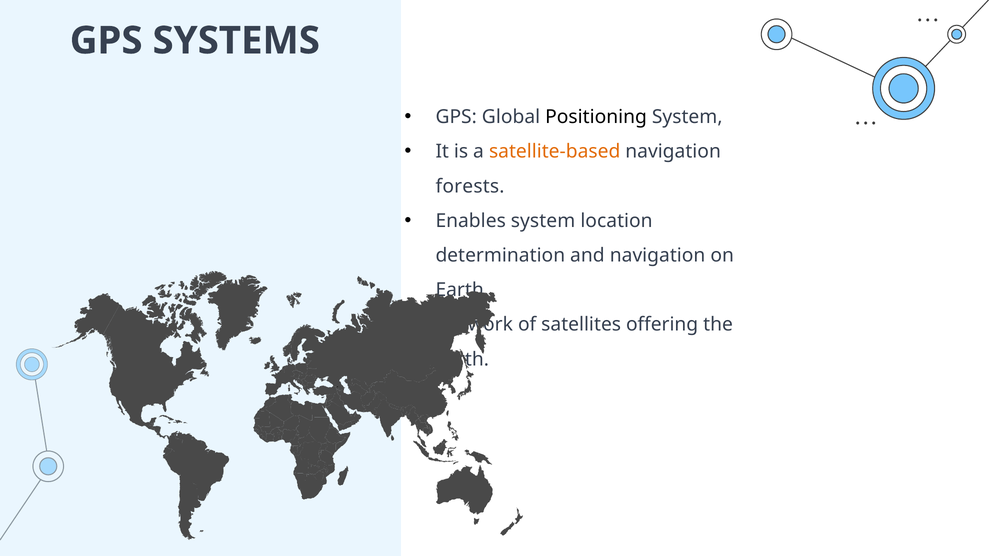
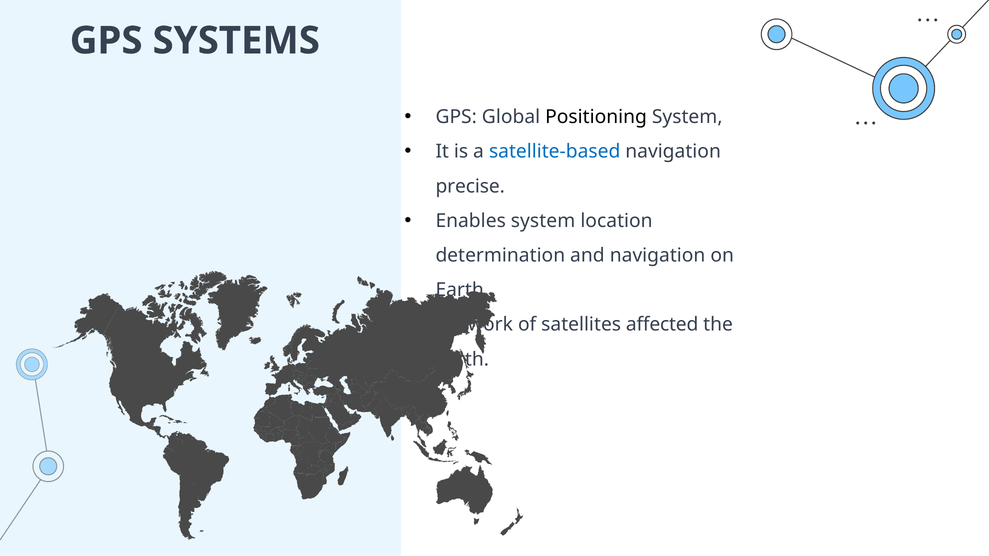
satellite-based colour: orange -> blue (555, 152)
forests: forests -> precise (470, 186)
offering: offering -> affected (662, 325)
